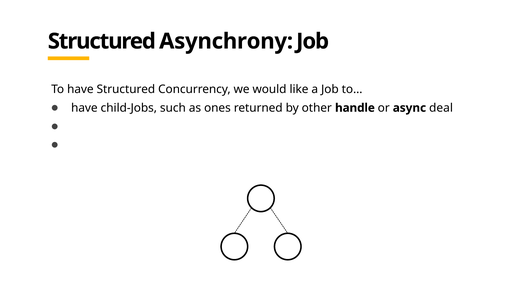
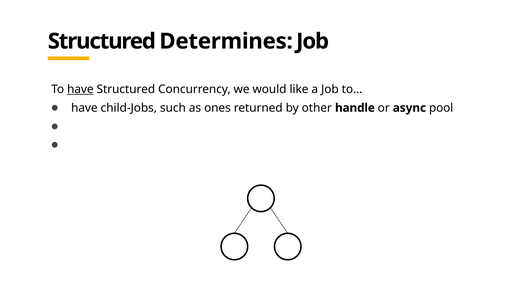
Asynchrony: Asynchrony -> Determines (226, 41)
have underline: none -> present (80, 90)
deal: deal -> pool (441, 108)
